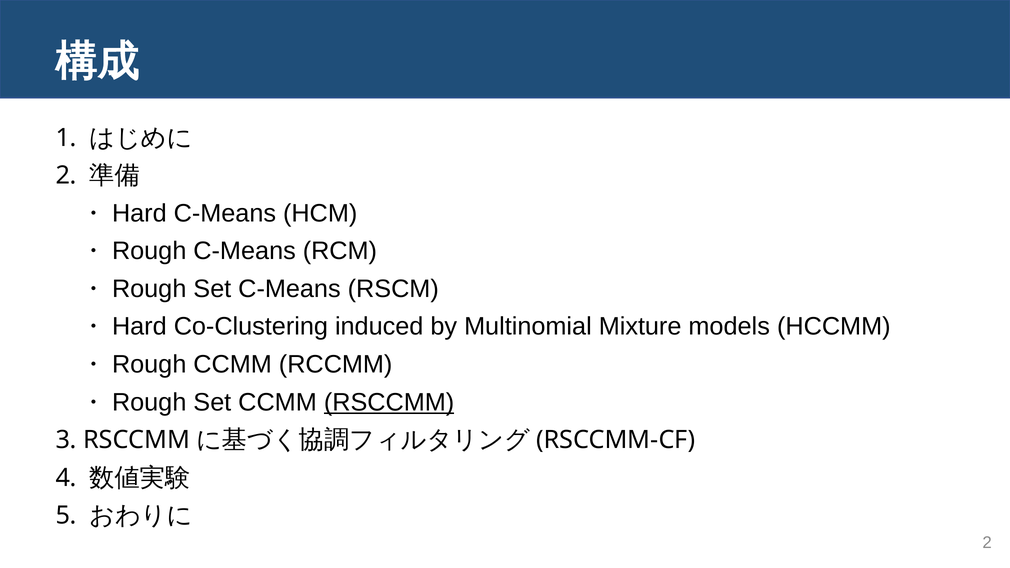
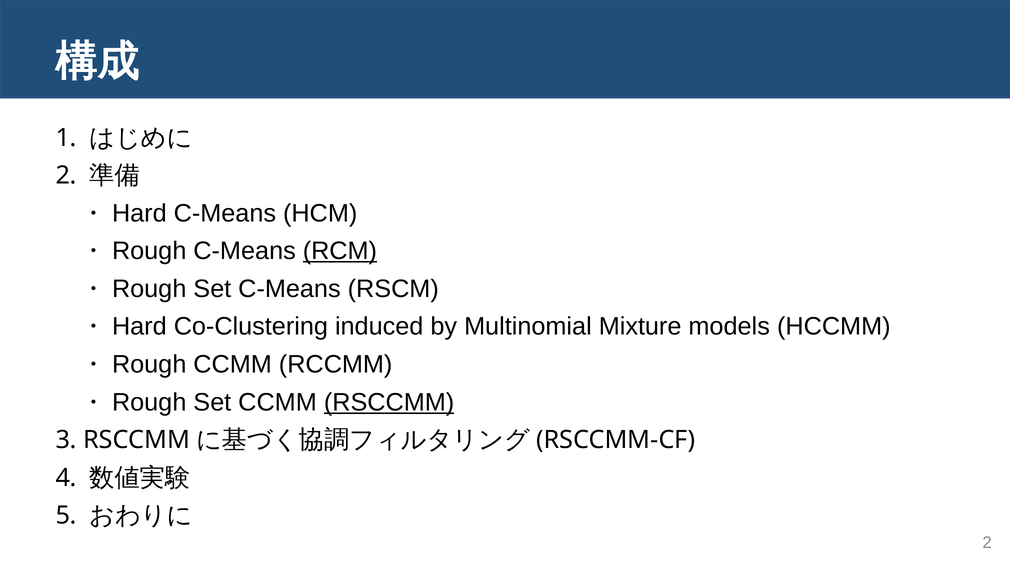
RCM underline: none -> present (340, 251)
